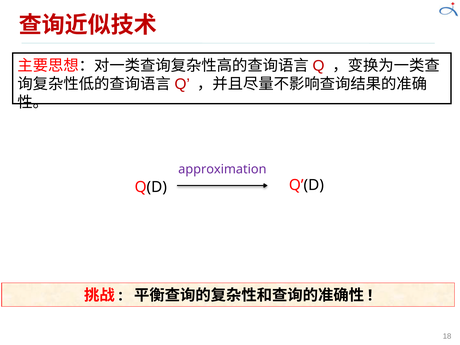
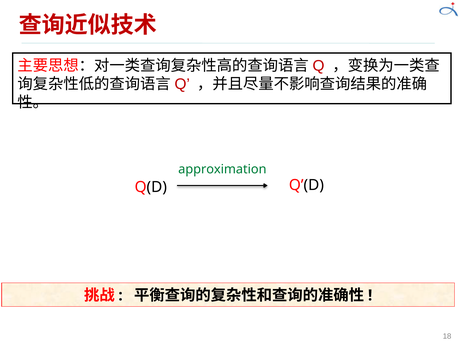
approximation colour: purple -> green (222, 169)
